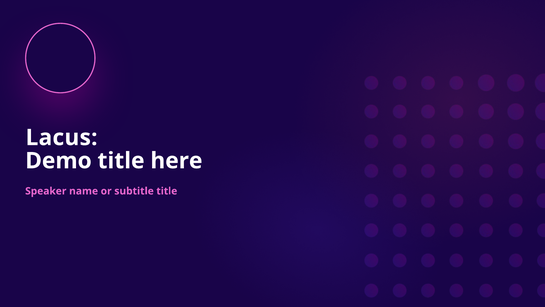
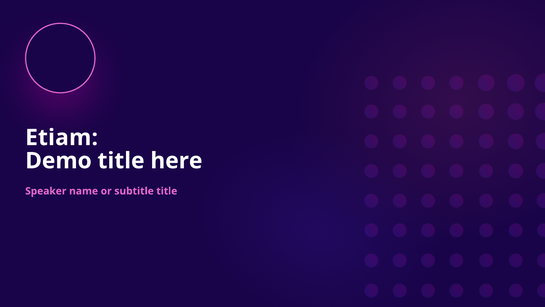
Lacus: Lacus -> Etiam (62, 137)
